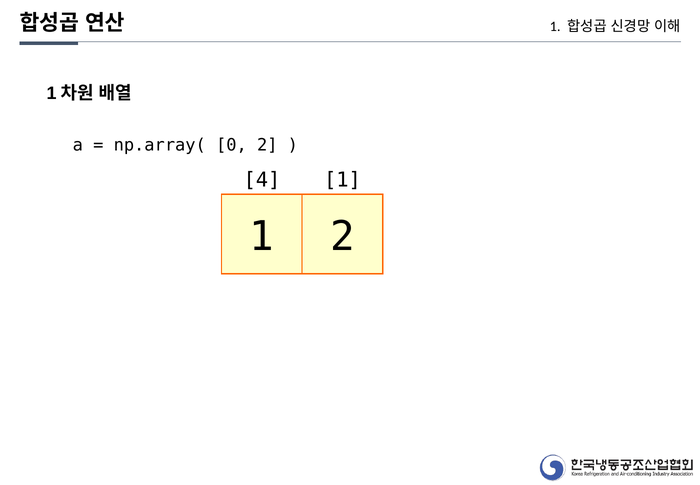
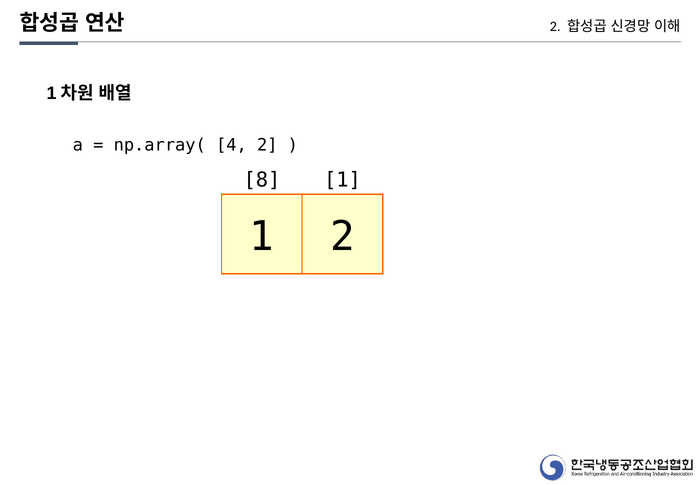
1: 1 -> 2 (555, 27)
0: 0 -> 4 (231, 145)
4: 4 -> 8 (262, 180)
